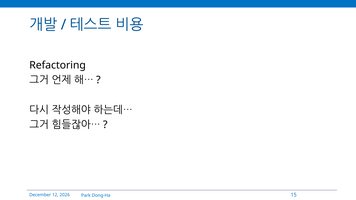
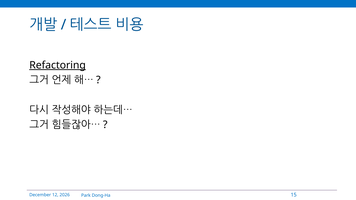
Refactoring underline: none -> present (58, 65)
